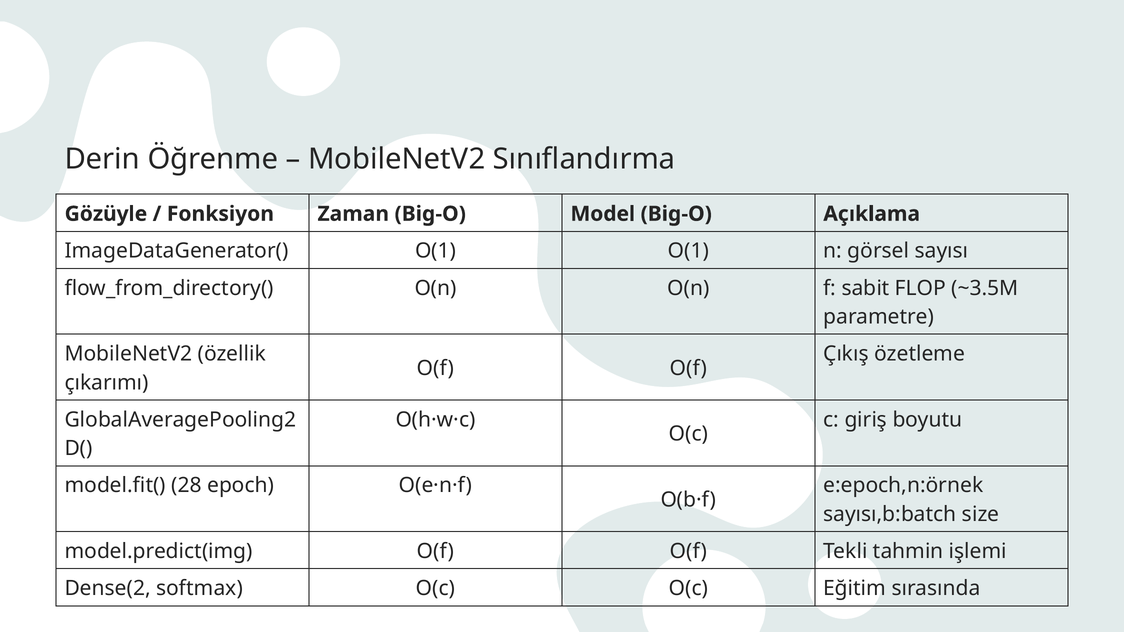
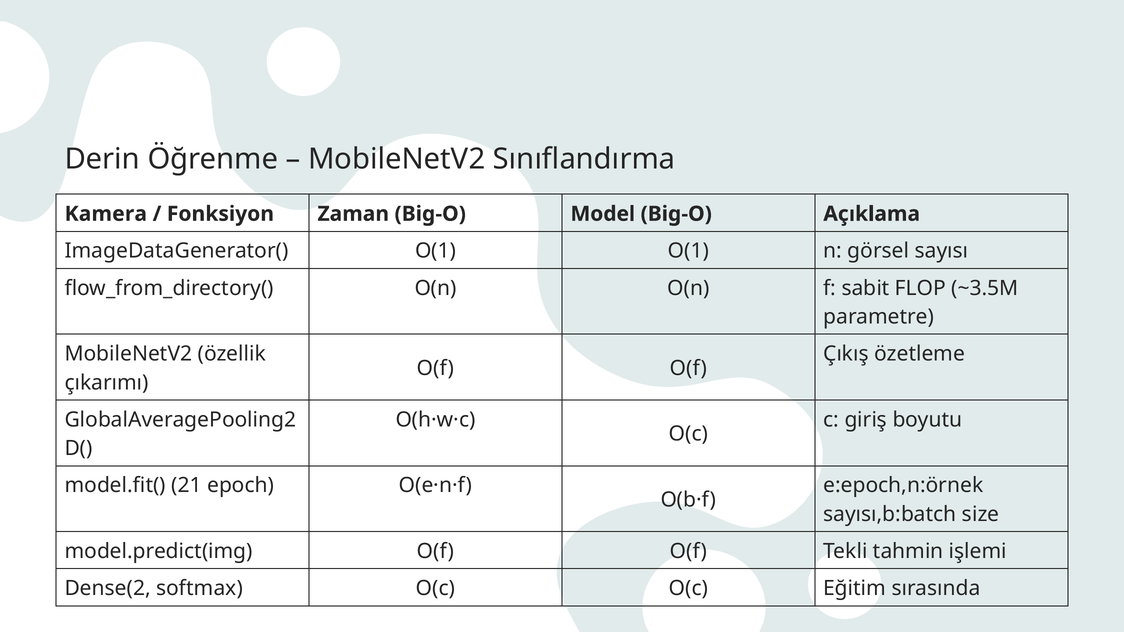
Gözüyle: Gözüyle -> Kamera (106, 214)
28: 28 -> 21 (186, 486)
